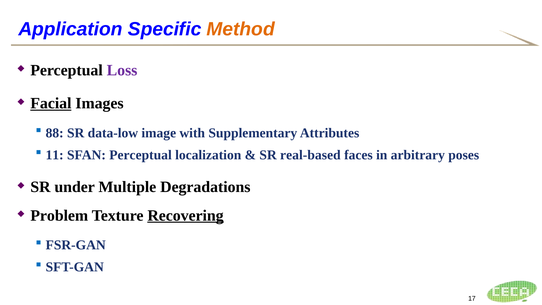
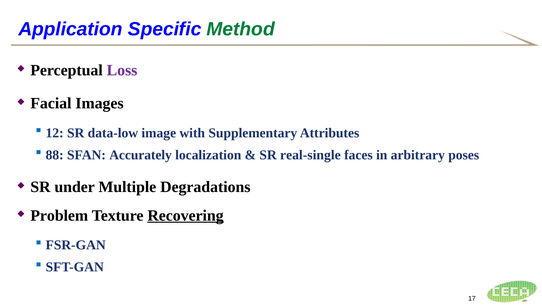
Method colour: orange -> green (241, 29)
Facial underline: present -> none (51, 103)
88: 88 -> 12 (55, 133)
11: 11 -> 88 (55, 155)
SFAN Perceptual: Perceptual -> Accurately (141, 155)
real-based: real-based -> real-single (310, 155)
